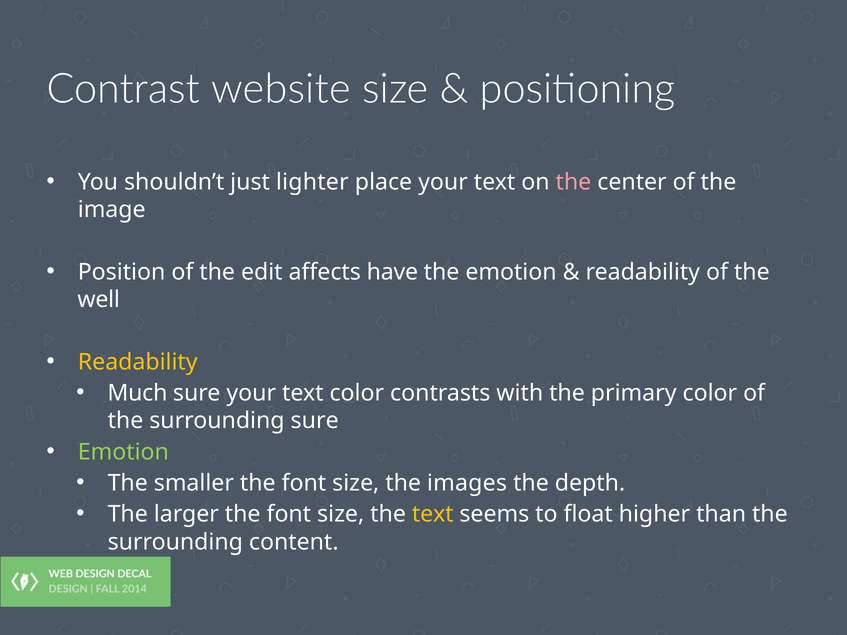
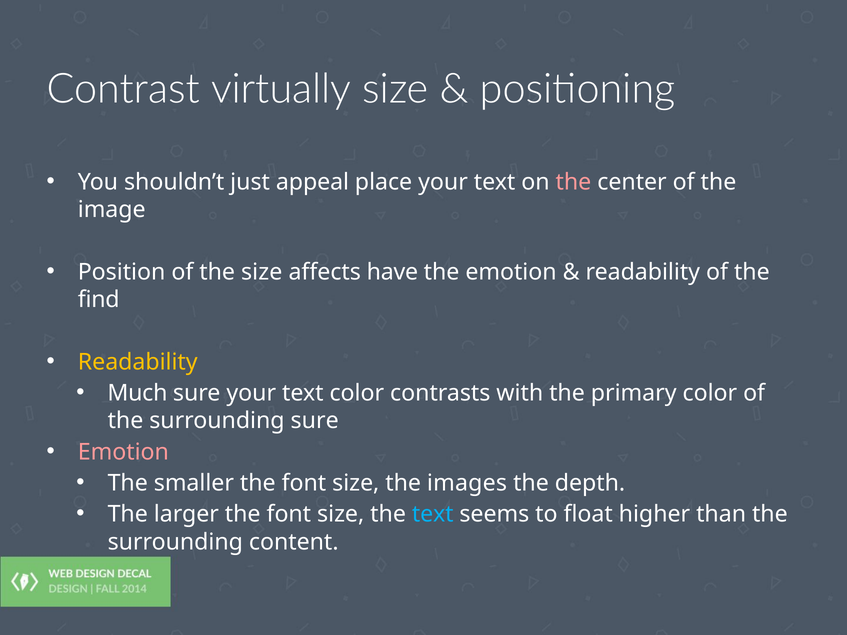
website: website -> virtually (281, 89)
lighter: lighter -> appeal (312, 182)
the edit: edit -> size (262, 272)
well: well -> find (99, 300)
Emotion colour: light green -> pink (123, 452)
text colour: yellow -> light blue (433, 514)
